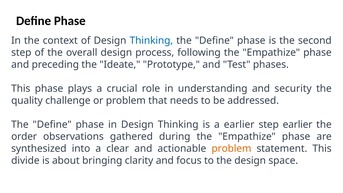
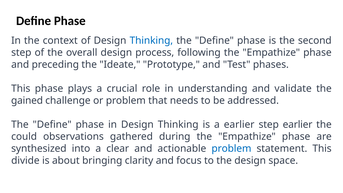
security: security -> validate (293, 89)
quality: quality -> gained (27, 101)
order: order -> could (24, 137)
problem colour: orange -> blue (231, 149)
